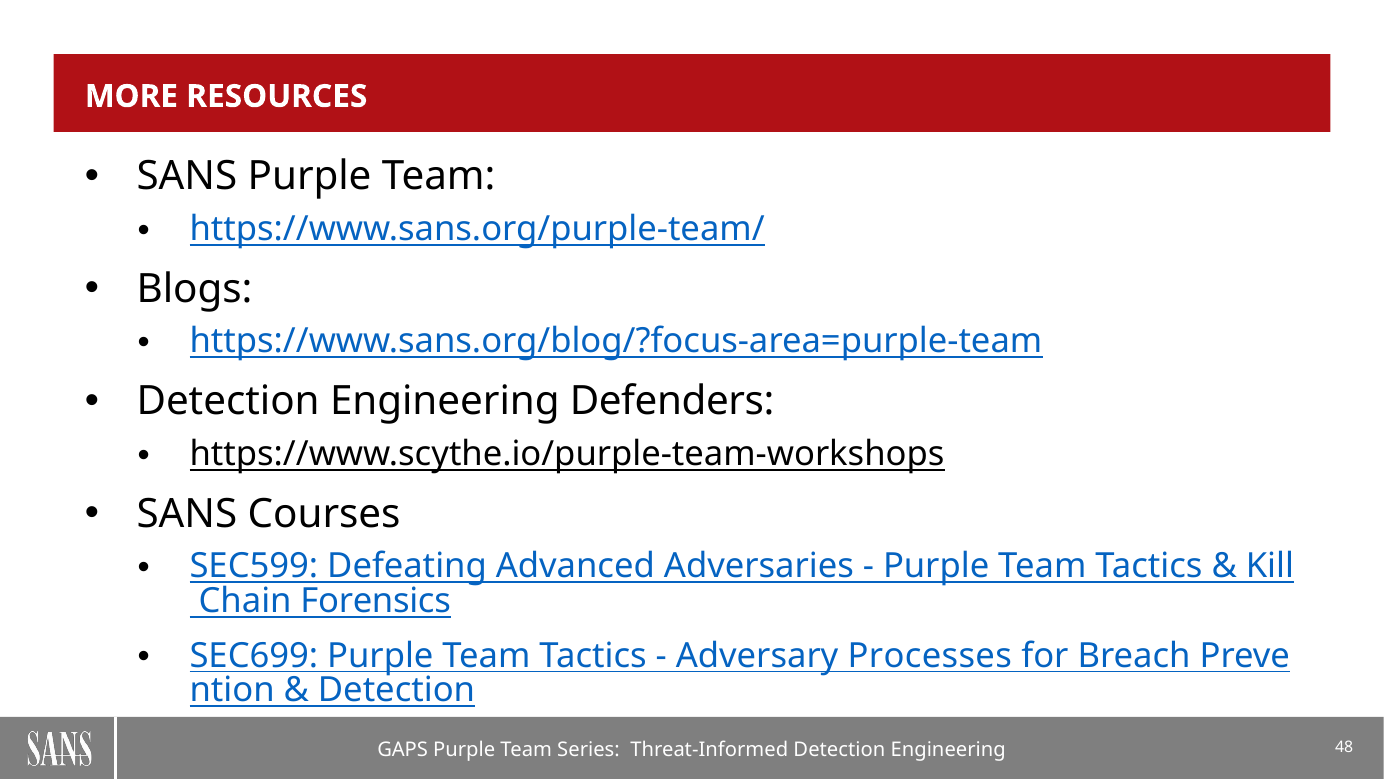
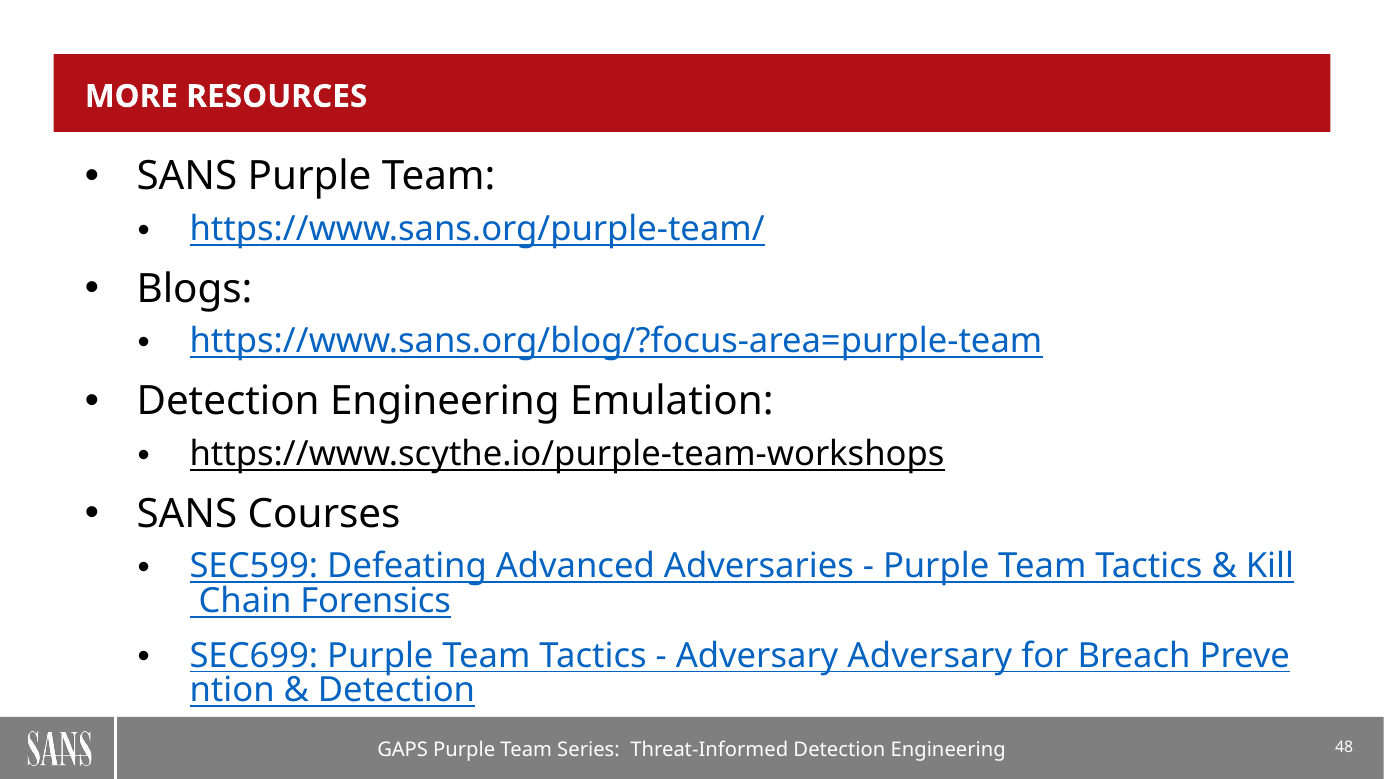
Defenders: Defenders -> Emulation (672, 401)
Adversary Processes: Processes -> Adversary (930, 655)
